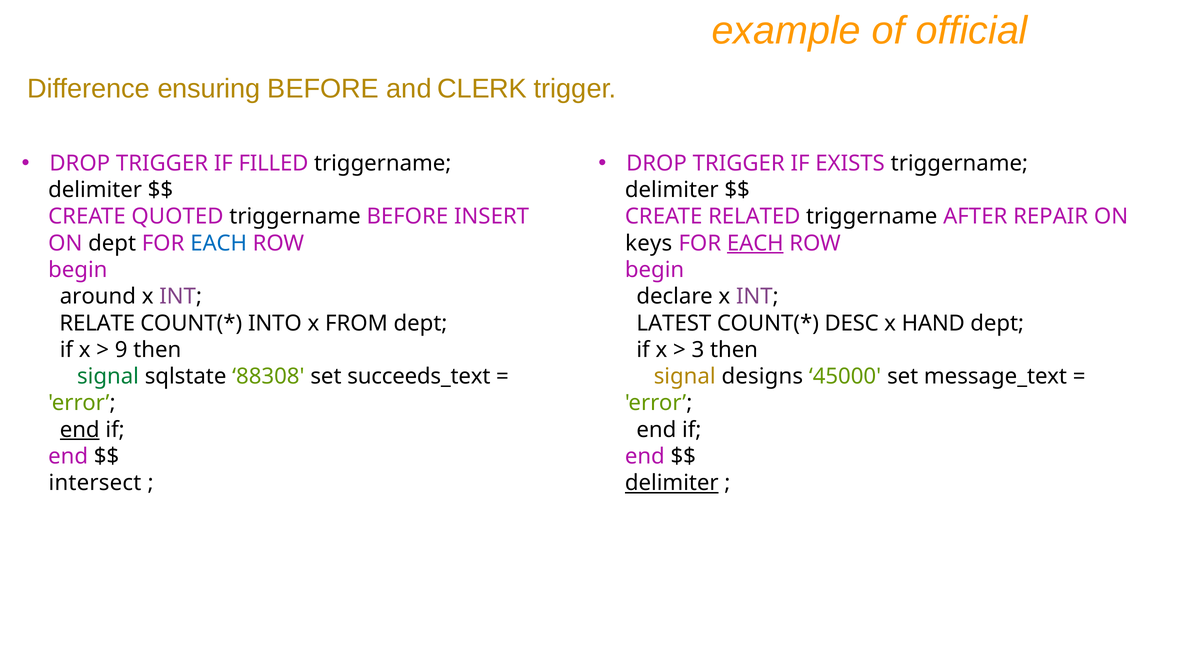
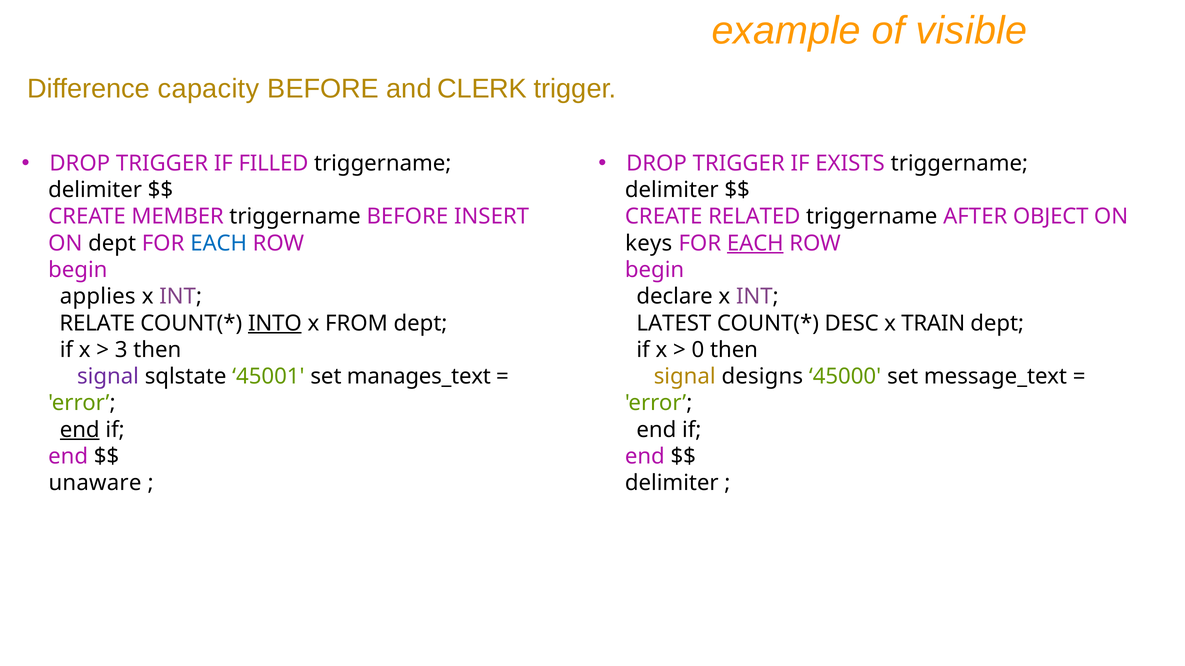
official: official -> visible (972, 31)
ensuring: ensuring -> capacity (209, 89)
QUOTED: QUOTED -> MEMBER (178, 217)
REPAIR: REPAIR -> OBJECT (1051, 217)
around: around -> applies (98, 297)
INTO underline: none -> present (275, 323)
HAND: HAND -> TRAIN (933, 323)
9: 9 -> 3 (121, 350)
3: 3 -> 0 (698, 350)
signal colour: green -> purple (108, 377)
88308: 88308 -> 45001 (268, 377)
succeeds_text: succeeds_text -> manages_text (419, 377)
intersect: intersect -> unaware (95, 483)
delimiter underline: present -> none (672, 483)
